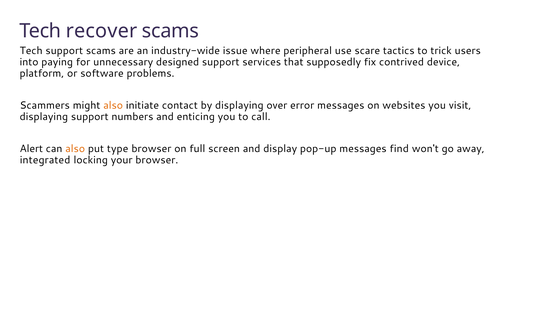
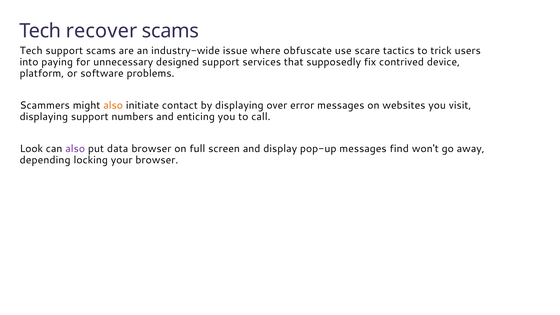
peripheral: peripheral -> obfuscate (308, 51)
Alert: Alert -> Look (31, 149)
also colour: orange -> purple (75, 149)
type: type -> data (118, 149)
integrated: integrated -> depending (45, 160)
